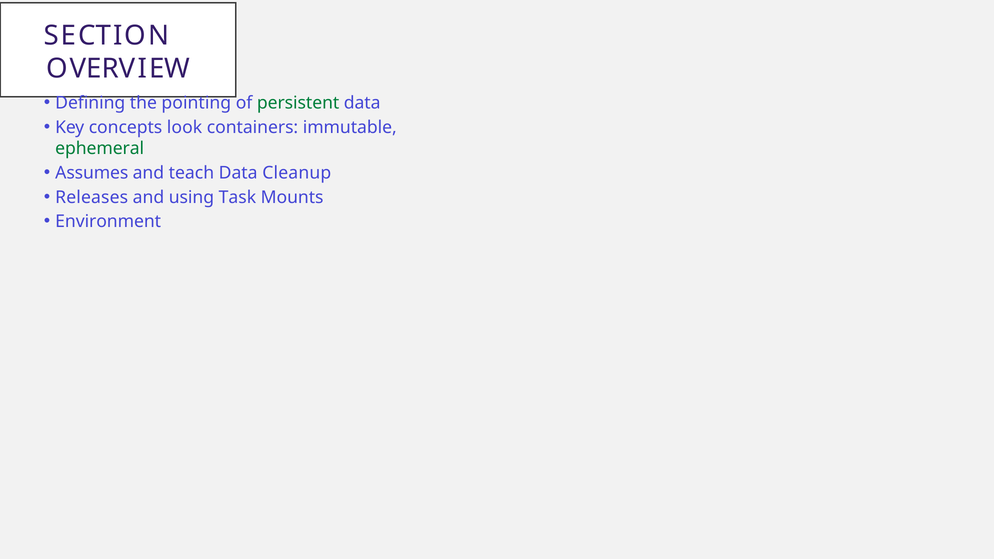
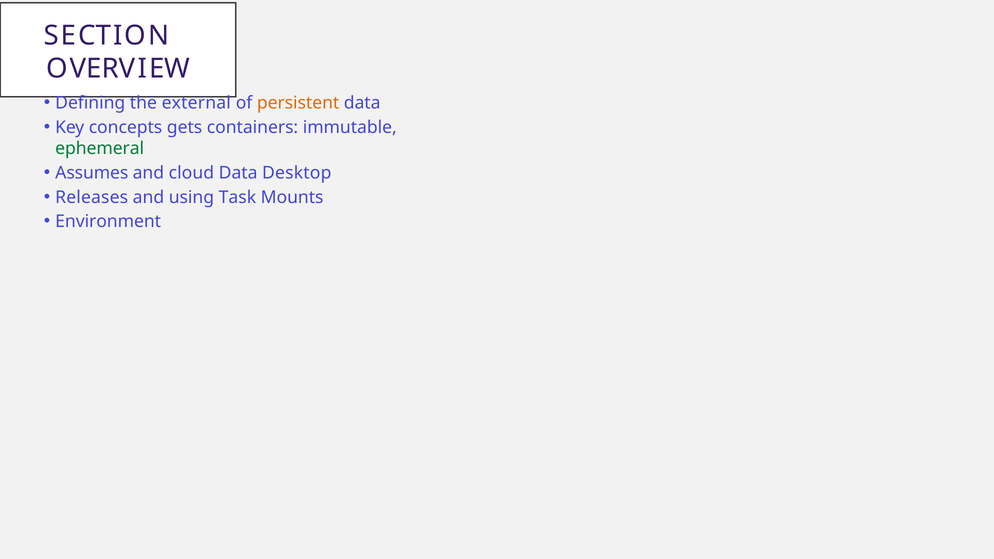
pointing: pointing -> external (196, 103)
persistent colour: green -> orange (298, 103)
look: look -> gets (185, 127)
teach: teach -> cloud (191, 173)
Cleanup: Cleanup -> Desktop (297, 173)
